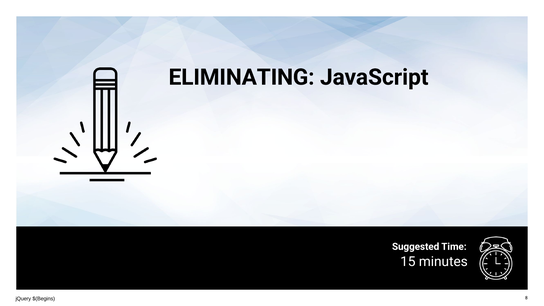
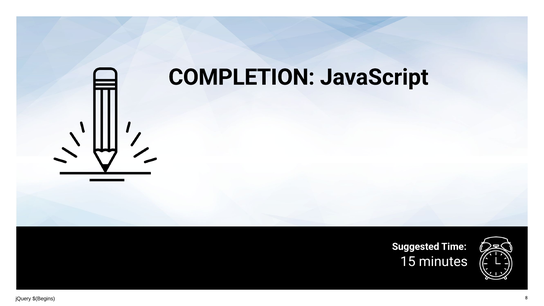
ELIMINATING: ELIMINATING -> COMPLETION (242, 77)
